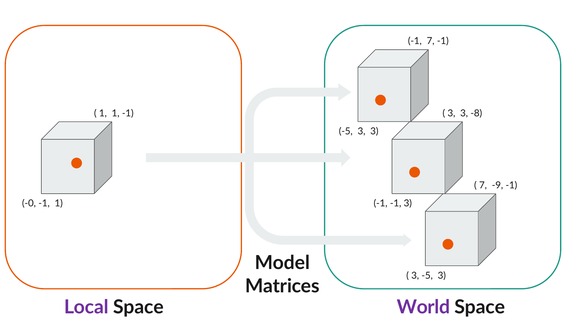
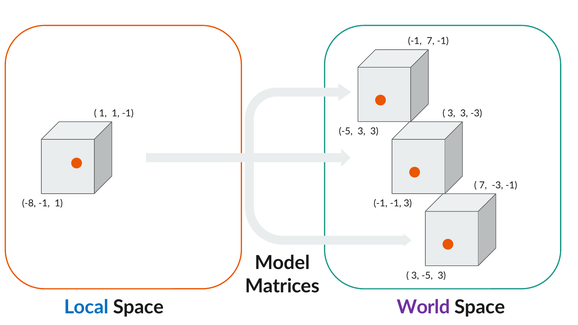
3 -8: -8 -> -3 (476, 113)
7 -9: -9 -> -3 (497, 185)
-0: -0 -> -8 (29, 204)
Local colour: purple -> blue (86, 307)
